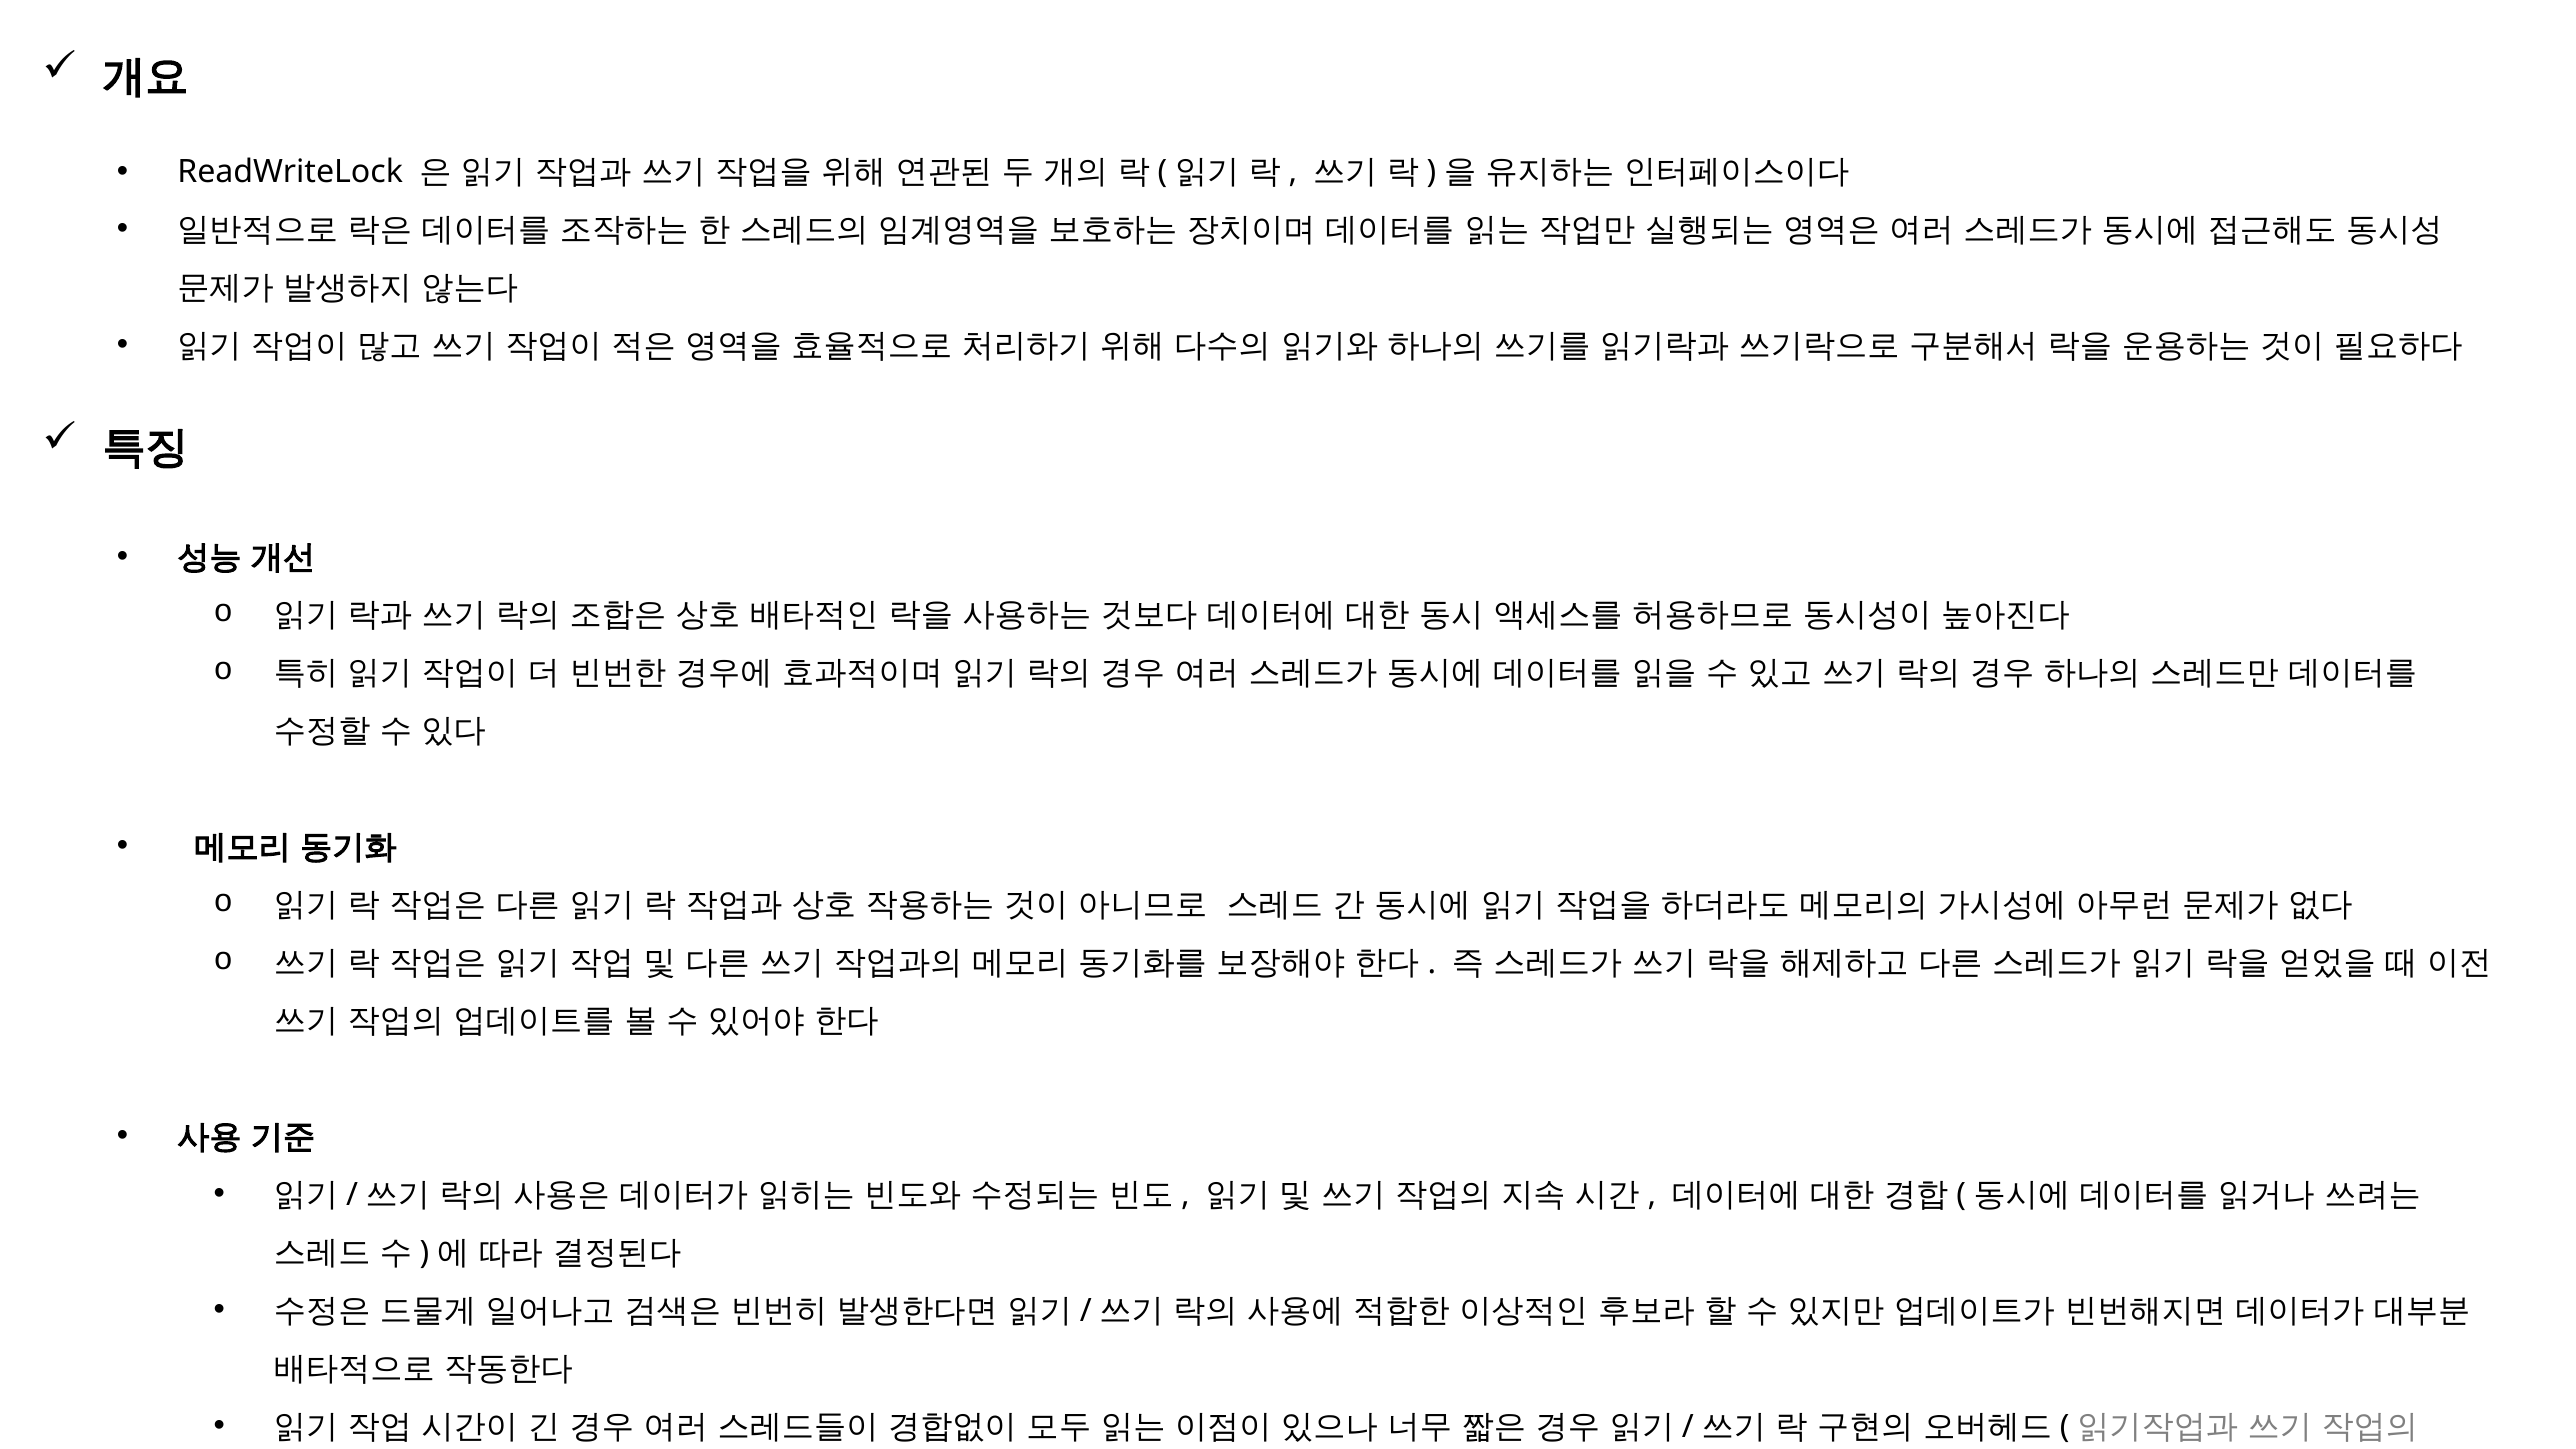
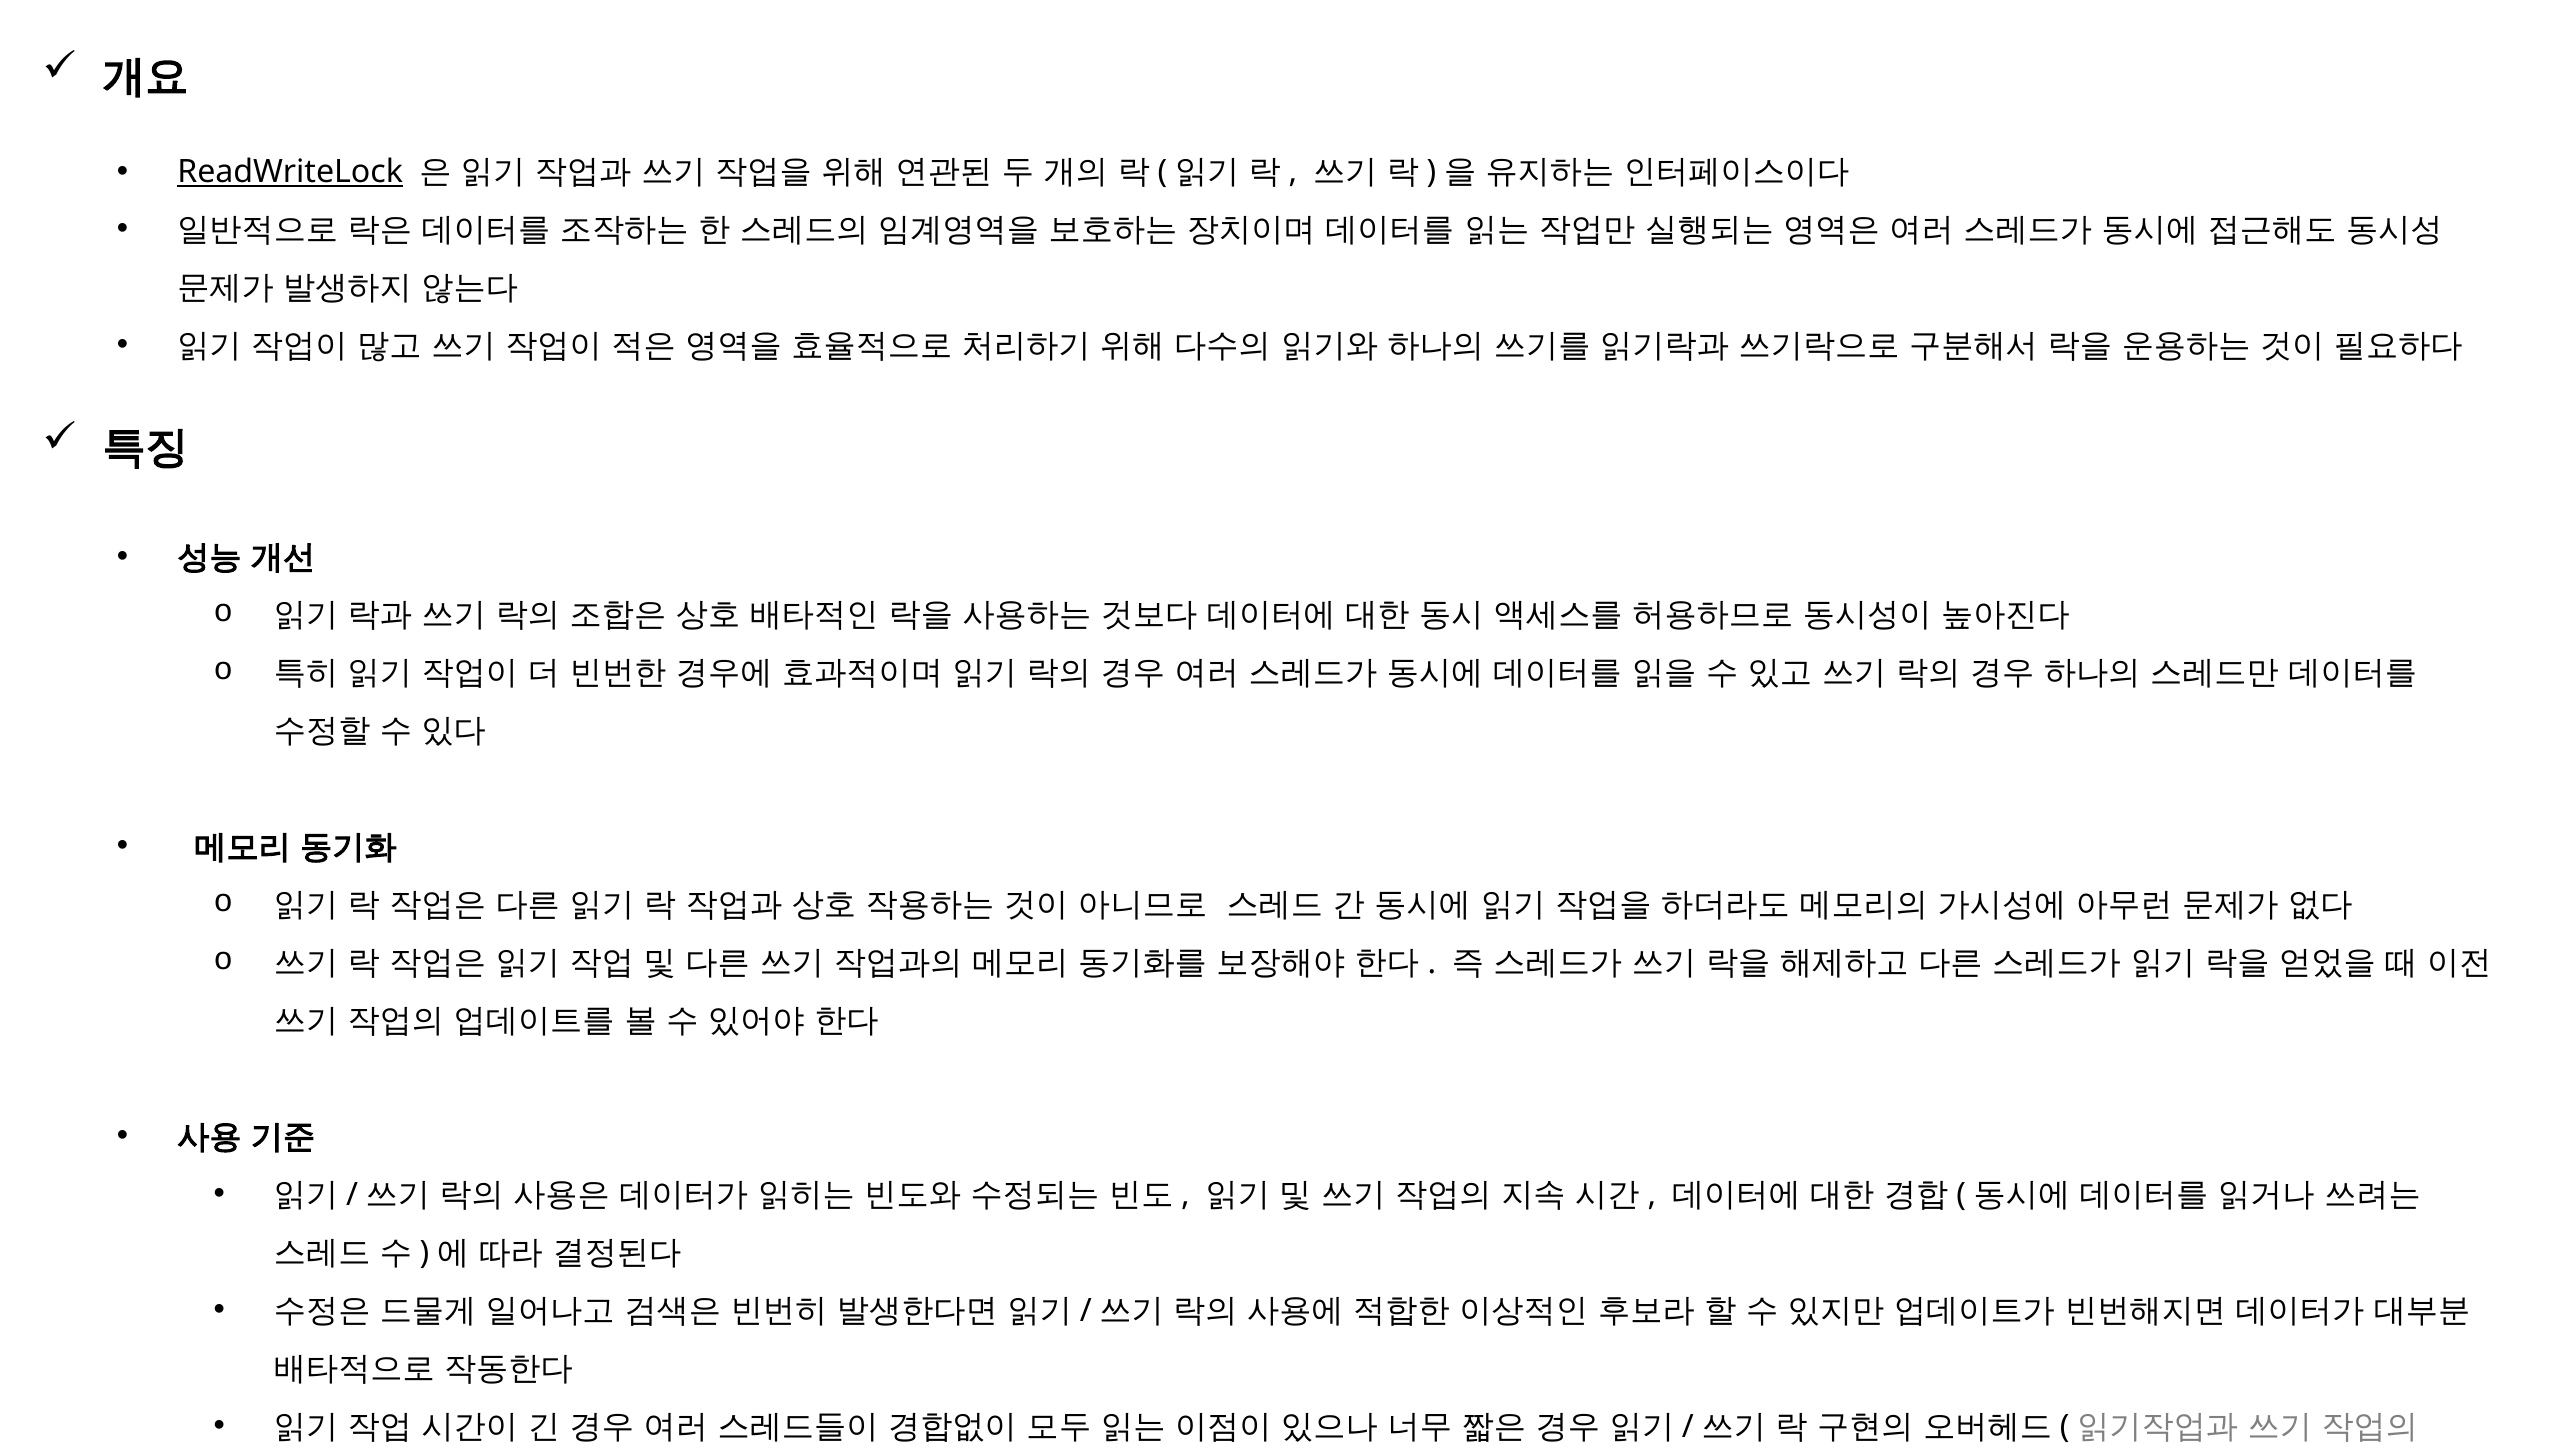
ReadWriteLock underline: none -> present (290, 172)
